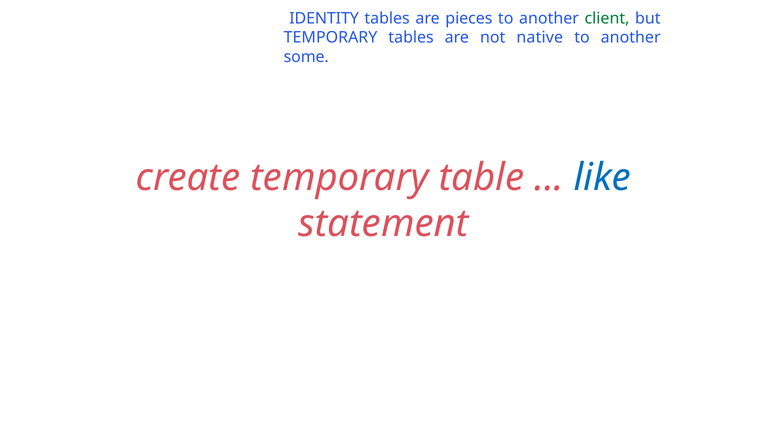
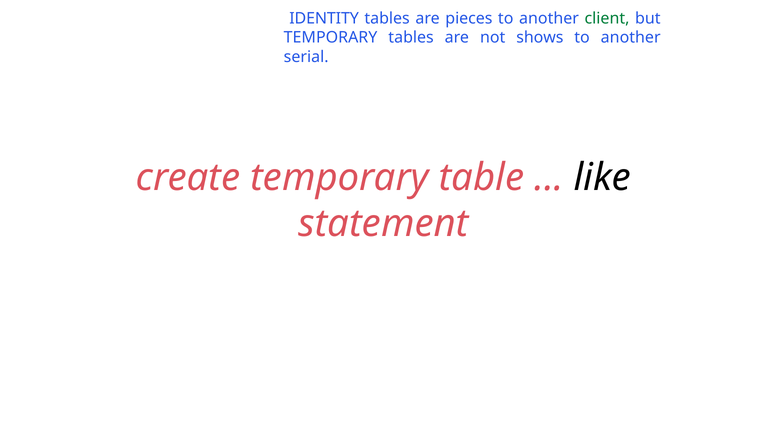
native: native -> shows (540, 38)
some: some -> serial (306, 57)
like colour: blue -> black (602, 177)
